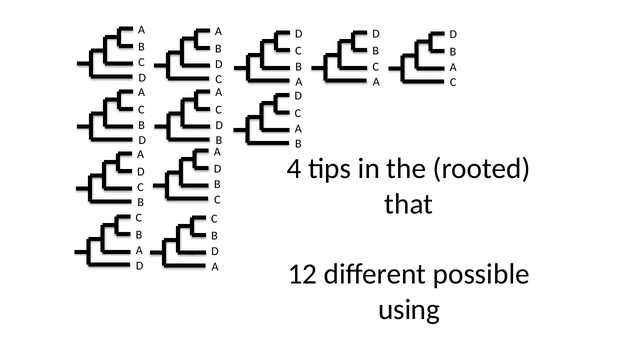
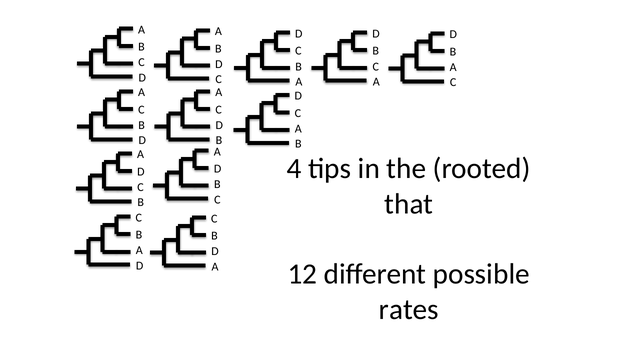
using: using -> rates (409, 309)
